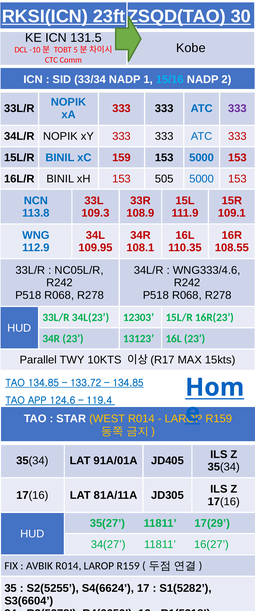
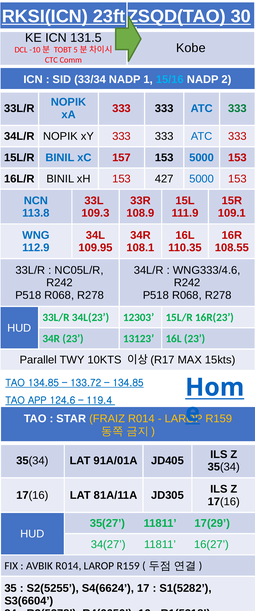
333 colour: purple -> green (237, 108)
159: 159 -> 157 (121, 157)
505: 505 -> 427 (164, 179)
WEST: WEST -> FRAIZ (107, 418)
